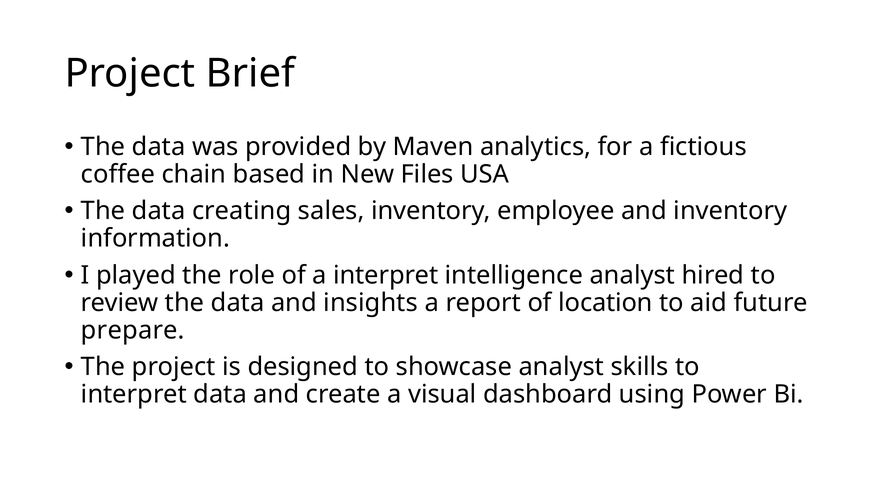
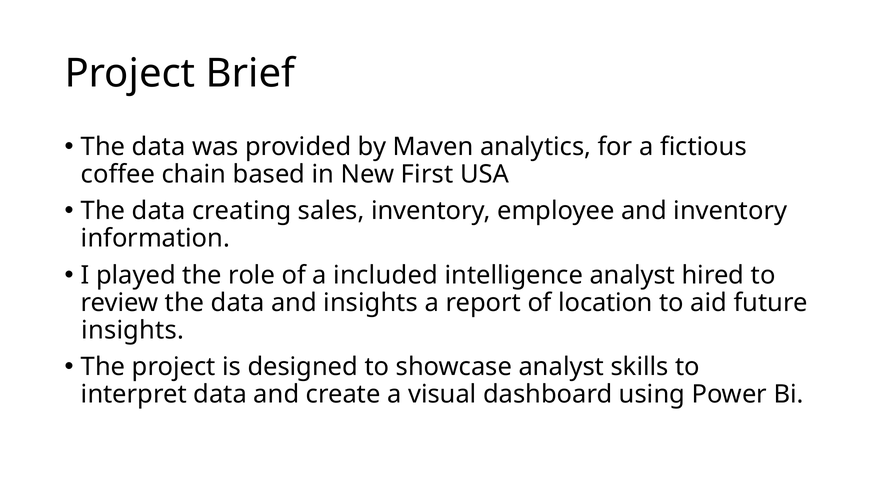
Files: Files -> First (427, 174)
a interpret: interpret -> included (386, 275)
prepare: prepare -> insights (133, 330)
